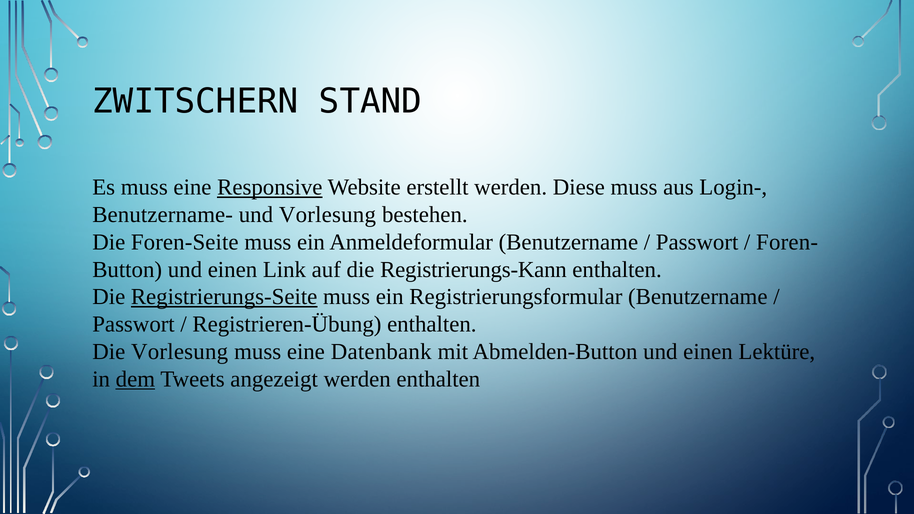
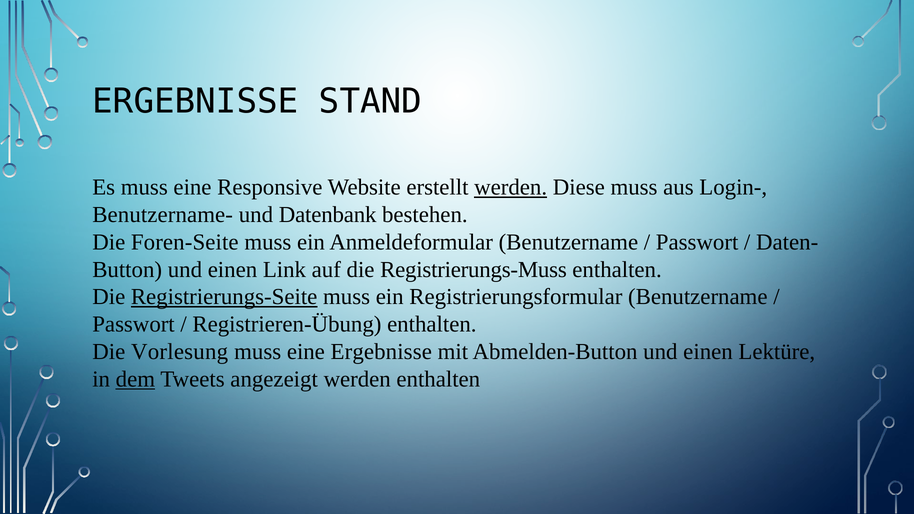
ZWITSCHERN: ZWITSCHERN -> ERGEBNISSE (195, 101)
Responsive underline: present -> none (270, 187)
werden underline: none -> present (511, 187)
und Vorlesung: Vorlesung -> Datenbank (328, 215)
Foren-: Foren- -> Daten- (787, 242)
Registrierungs-Kann: Registrierungs-Kann -> Registrierungs-Muss (473, 270)
eine Datenbank: Datenbank -> Ergebnisse (381, 352)
